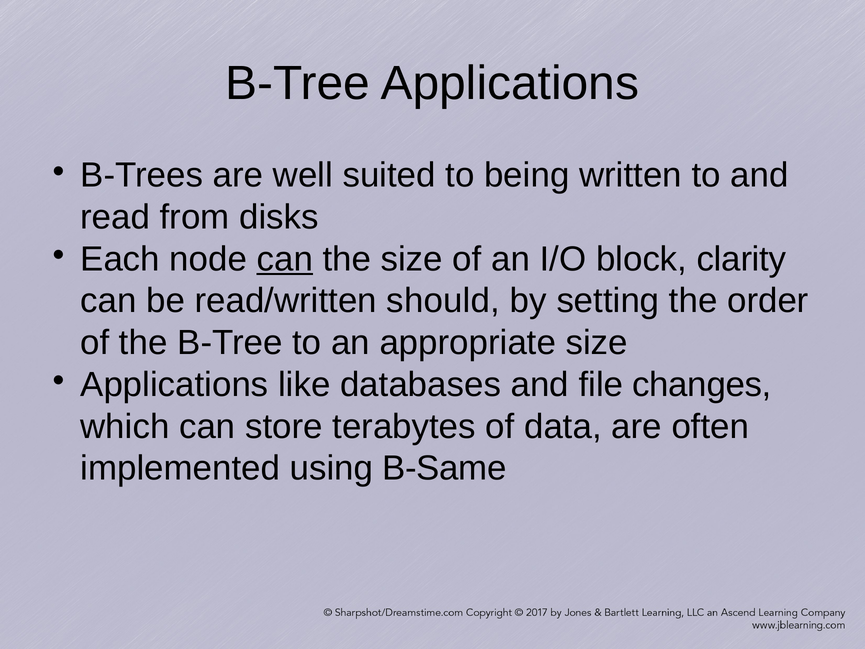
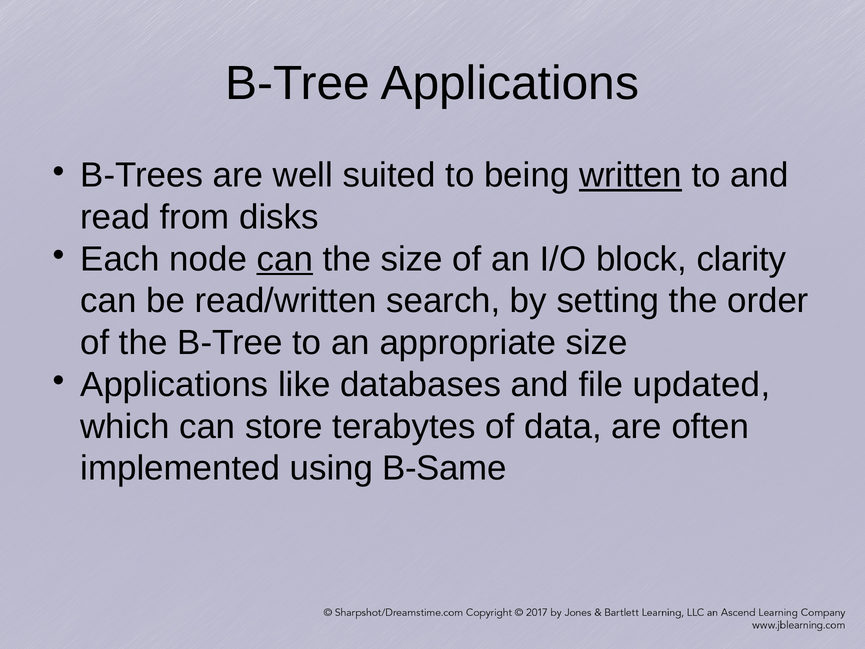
written underline: none -> present (630, 175)
should: should -> search (443, 301)
changes: changes -> updated (702, 384)
